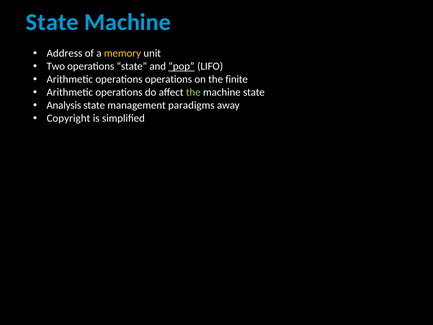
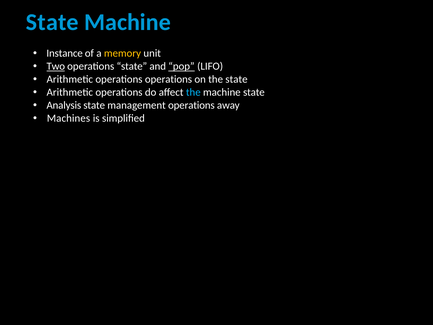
Address: Address -> Instance (65, 53)
Two underline: none -> present (56, 66)
the finite: finite -> state (236, 79)
the colour: light green -> light blue (193, 92)
management paradigms: paradigms -> operations (191, 105)
Copyright: Copyright -> Machines (68, 118)
